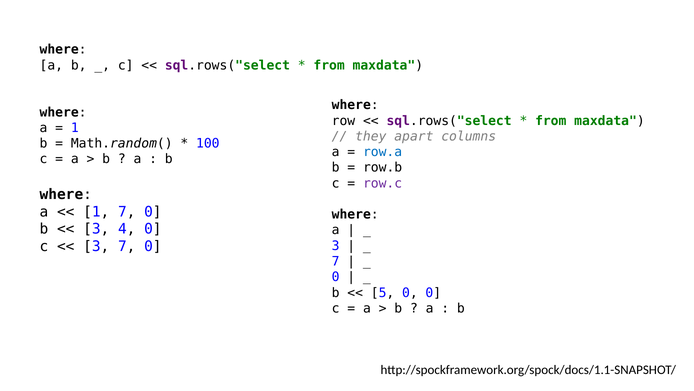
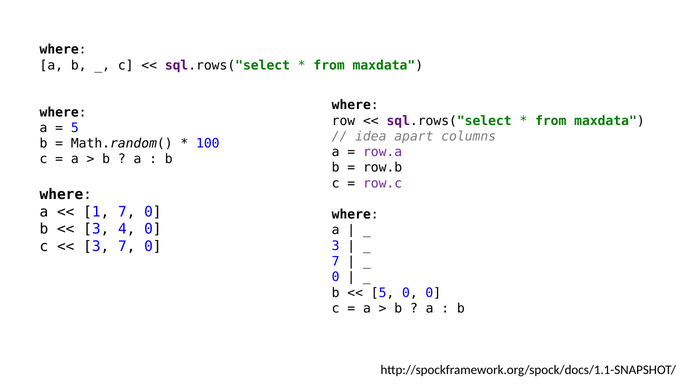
1: 1 -> 5 (75, 128)
they: they -> idea (371, 136)
row.a colour: blue -> purple (383, 152)
